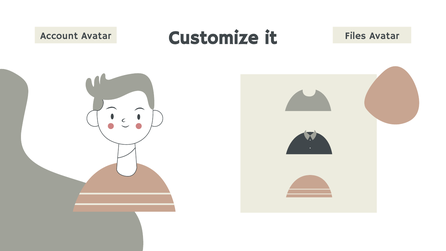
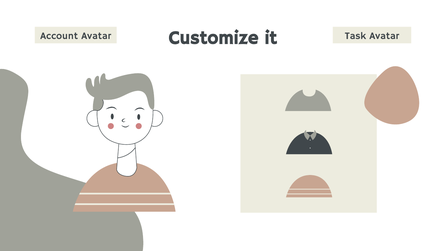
Files: Files -> Task (355, 36)
